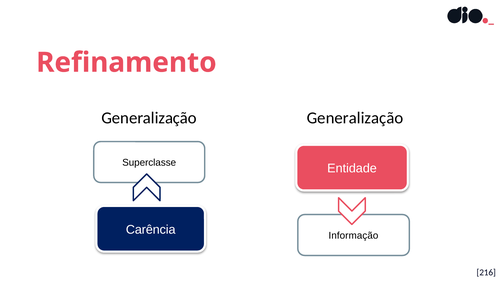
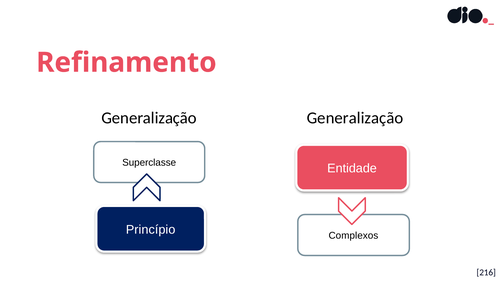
Carência: Carência -> Princípio (151, 230)
Informação: Informação -> Complexos (353, 236)
